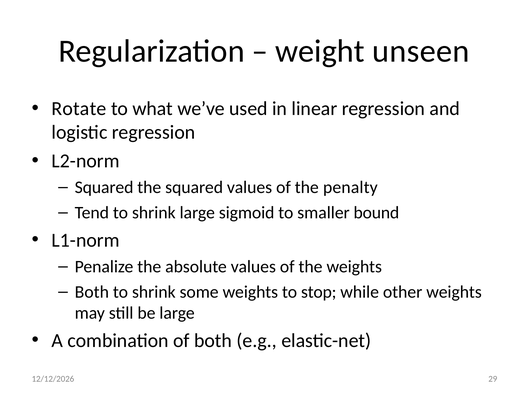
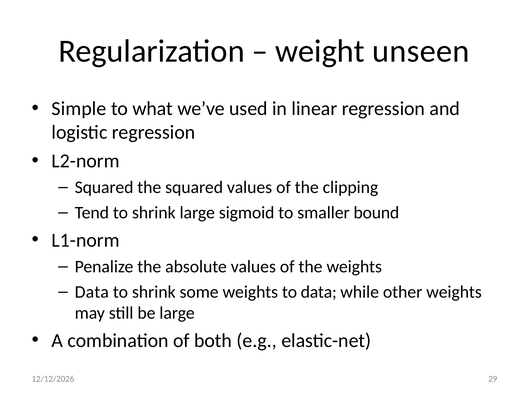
Rotate: Rotate -> Simple (79, 109)
penalty: penalty -> clipping (350, 187)
Both: Both -> Data (92, 292)
to stop: stop -> data (319, 292)
